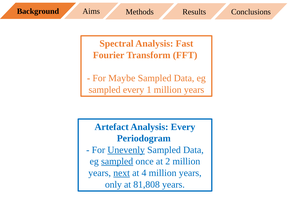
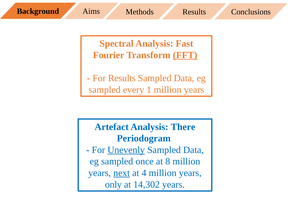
FFT underline: none -> present (185, 55)
For Maybe: Maybe -> Results (122, 78)
Analysis Every: Every -> There (183, 127)
sampled underline: present -> none (117, 161)
2: 2 -> 8 (168, 161)
81,808: 81,808 -> 14,302 (147, 184)
